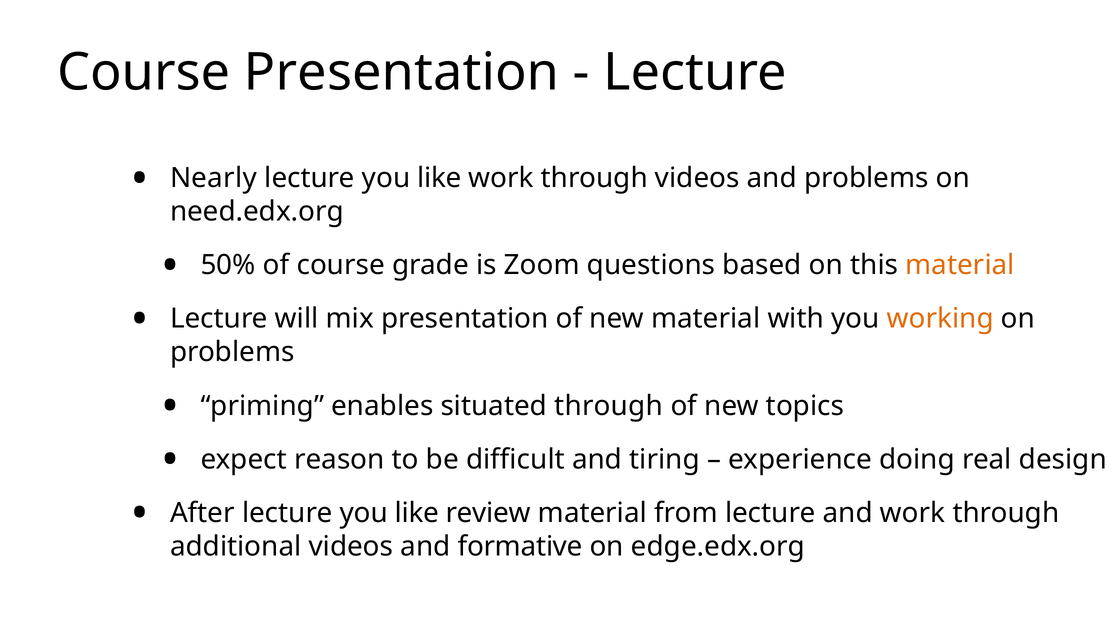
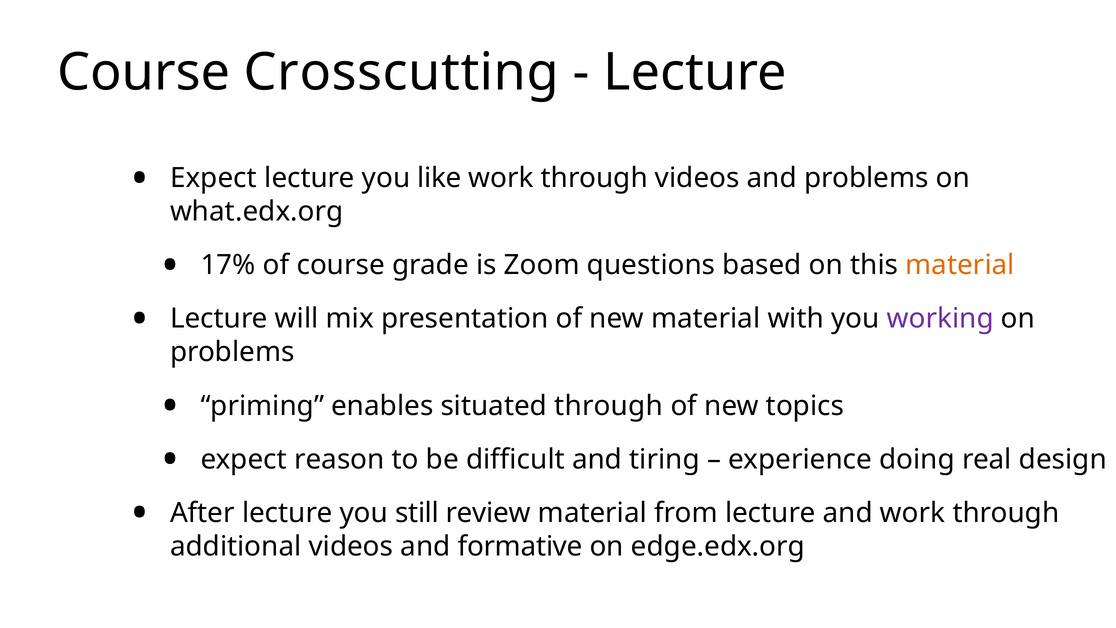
Course Presentation: Presentation -> Crosscutting (401, 72)
Nearly: Nearly -> Expect (213, 178)
need.edx.org: need.edx.org -> what.edx.org (257, 212)
50%: 50% -> 17% (228, 265)
working colour: orange -> purple (940, 319)
After lecture you like: like -> still (417, 513)
